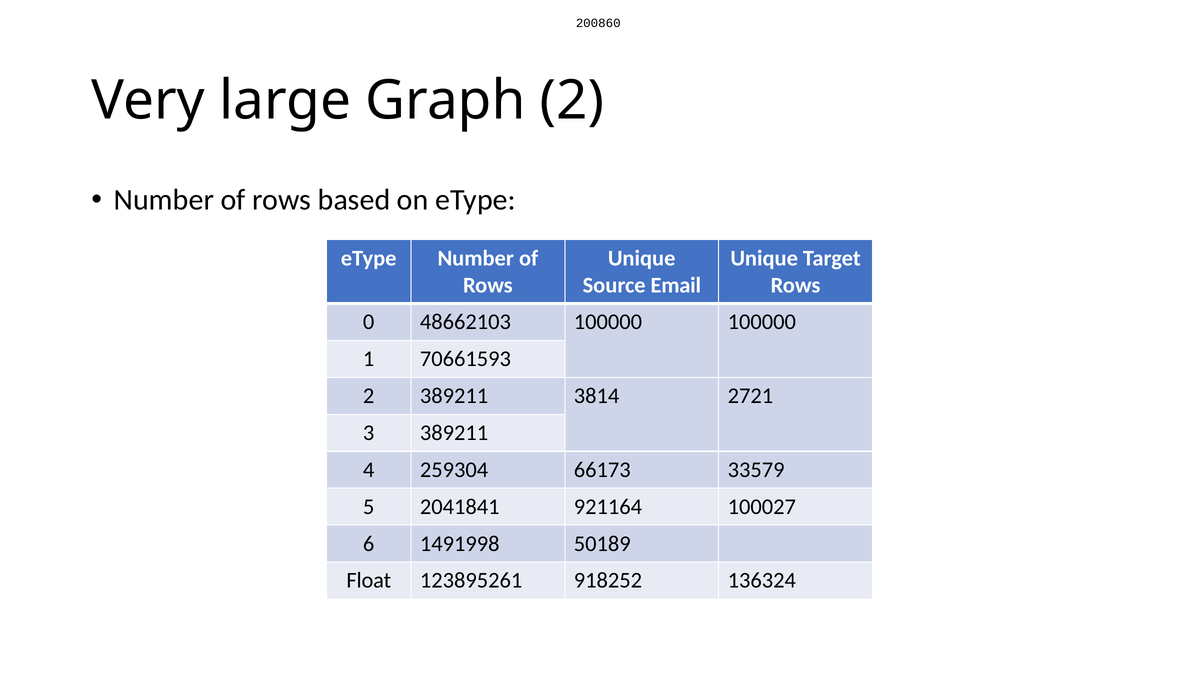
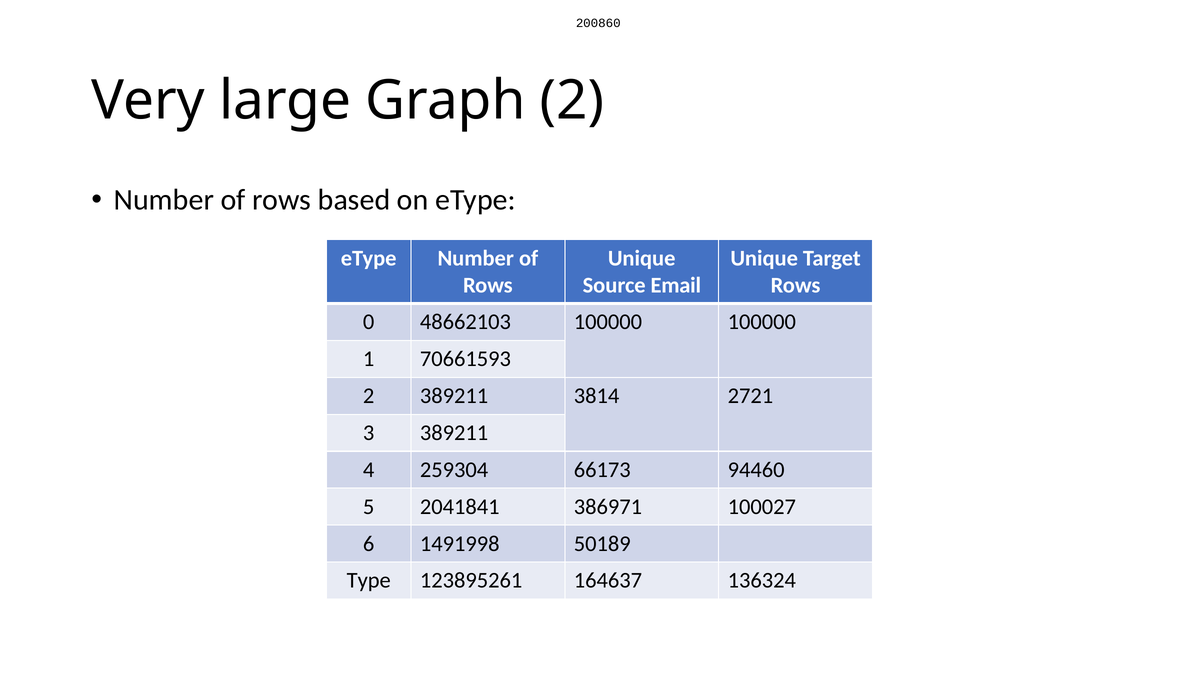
33579: 33579 -> 94460 (756, 470)
921164: 921164 -> 386971 (608, 507)
Float: Float -> Type (369, 581)
918252: 918252 -> 164637 (608, 581)
